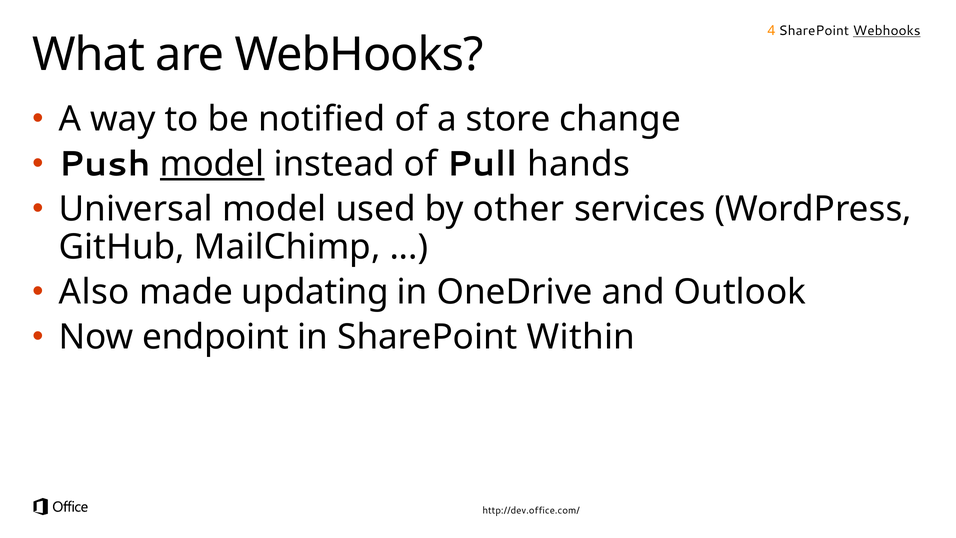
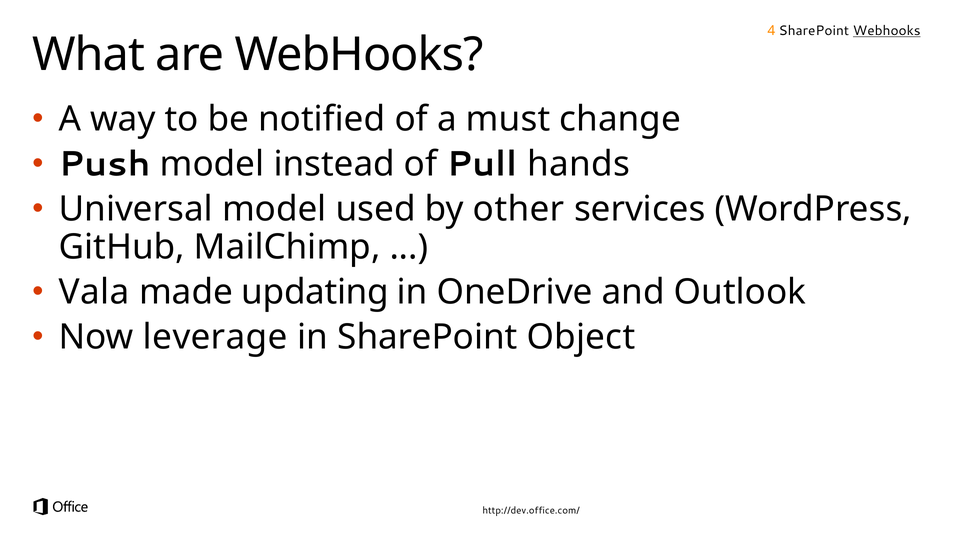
store: store -> must (508, 119)
model underline: present -> none (212, 164)
Also: Also -> Vala (94, 292)
endpoint: endpoint -> leverage (215, 337)
Within: Within -> Object (581, 337)
